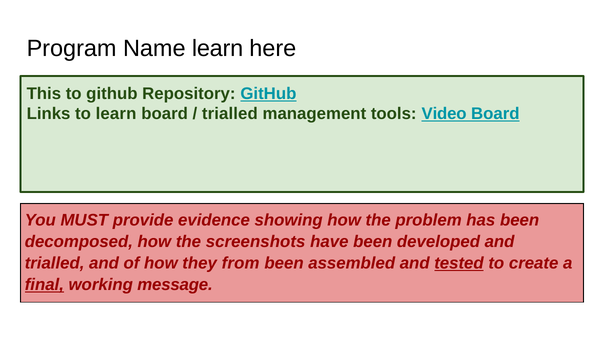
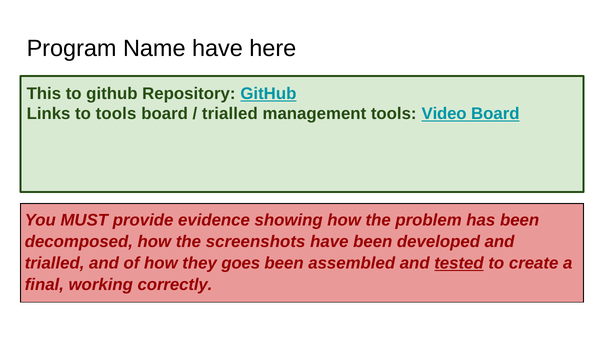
Name learn: learn -> have (217, 49)
to learn: learn -> tools (116, 114)
from: from -> goes (241, 263)
final underline: present -> none (44, 284)
message: message -> correctly (175, 284)
